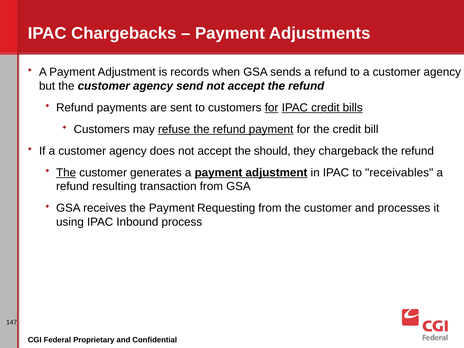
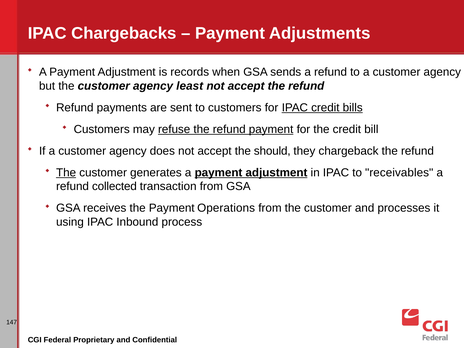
send: send -> least (190, 86)
for underline: present -> none (272, 108)
resulting: resulting -> collected (114, 186)
Requesting: Requesting -> Operations (226, 208)
